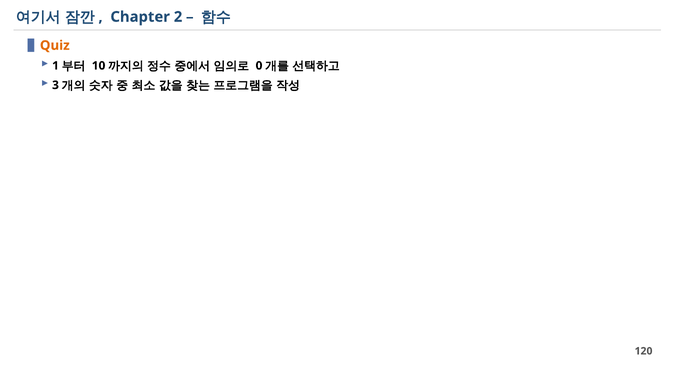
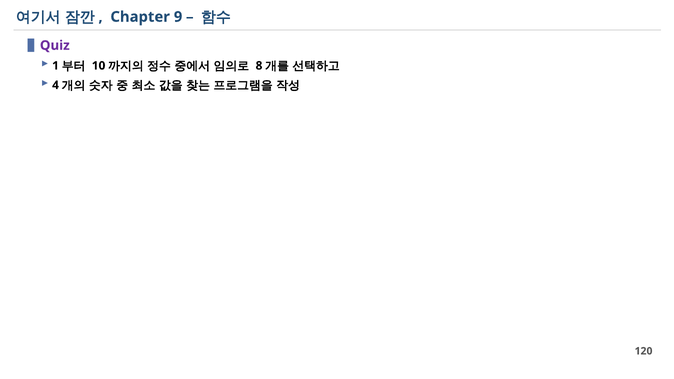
2: 2 -> 9 (178, 17)
Quiz colour: orange -> purple (55, 45)
0: 0 -> 8 (259, 66)
3: 3 -> 4 (56, 85)
